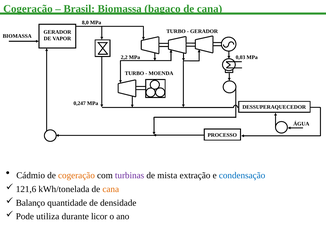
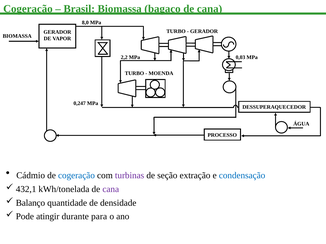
cogeração colour: orange -> blue (76, 176)
mista: mista -> seção (167, 176)
121,6: 121,6 -> 432,1 (26, 190)
cana colour: orange -> purple (111, 190)
utiliza: utiliza -> atingir (48, 217)
licor: licor -> para (99, 217)
